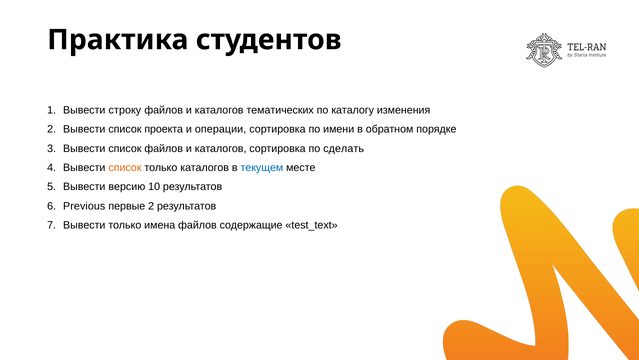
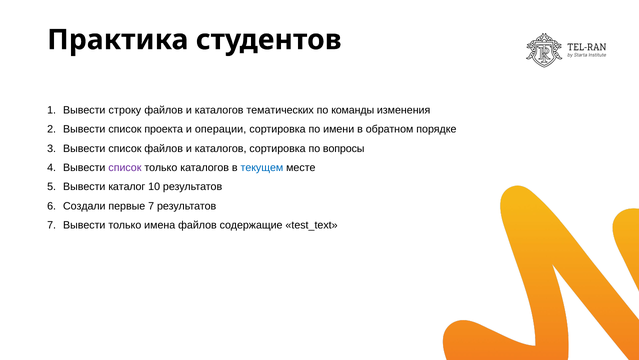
каталогу: каталогу -> команды (353, 110)
сделать: сделать -> вопросы (344, 148)
список colour: orange -> purple (125, 167)
версию: версию -> каталог (127, 187)
Previous: Previous -> Создали (84, 206)
первые 2: 2 -> 7 (151, 206)
